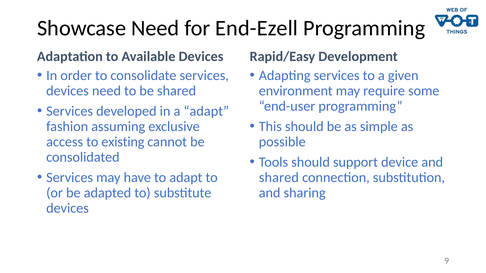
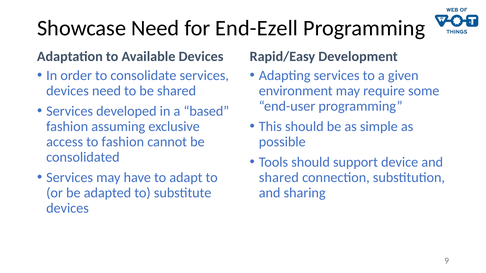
a adapt: adapt -> based (206, 111)
to existing: existing -> fashion (123, 142)
